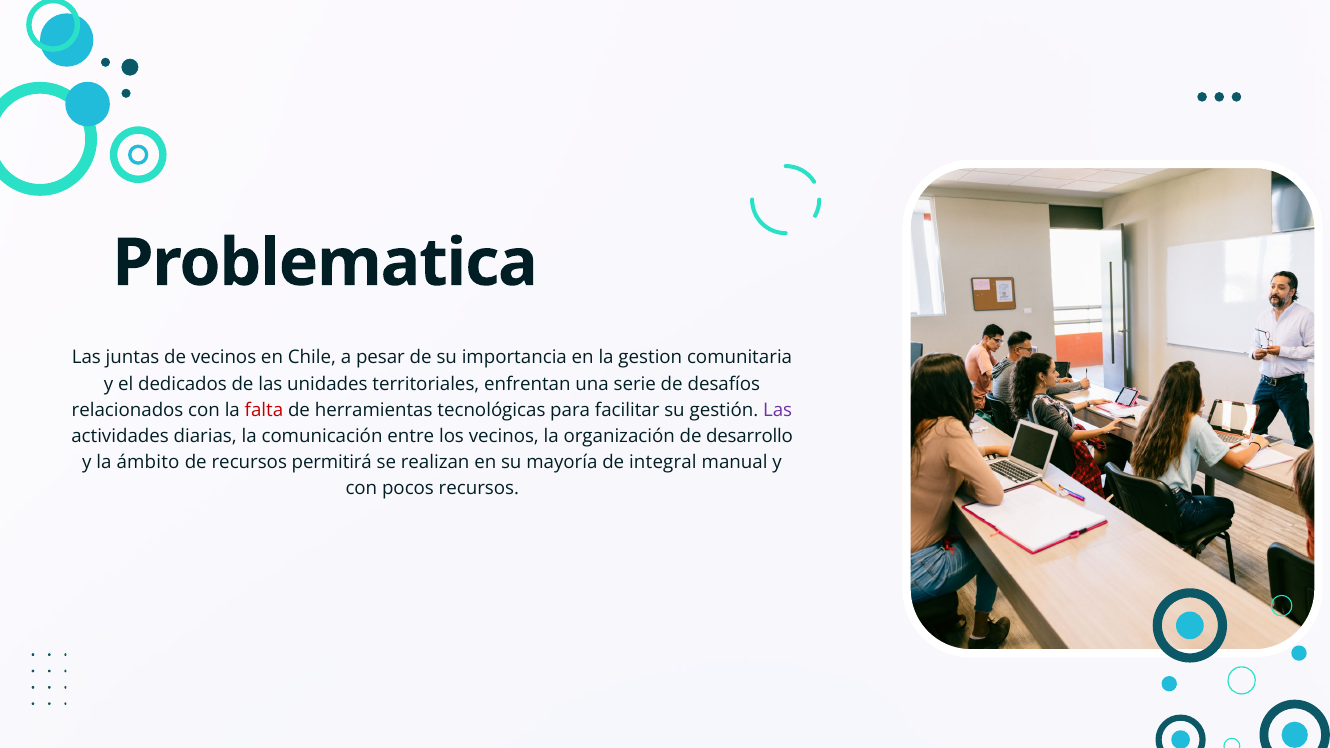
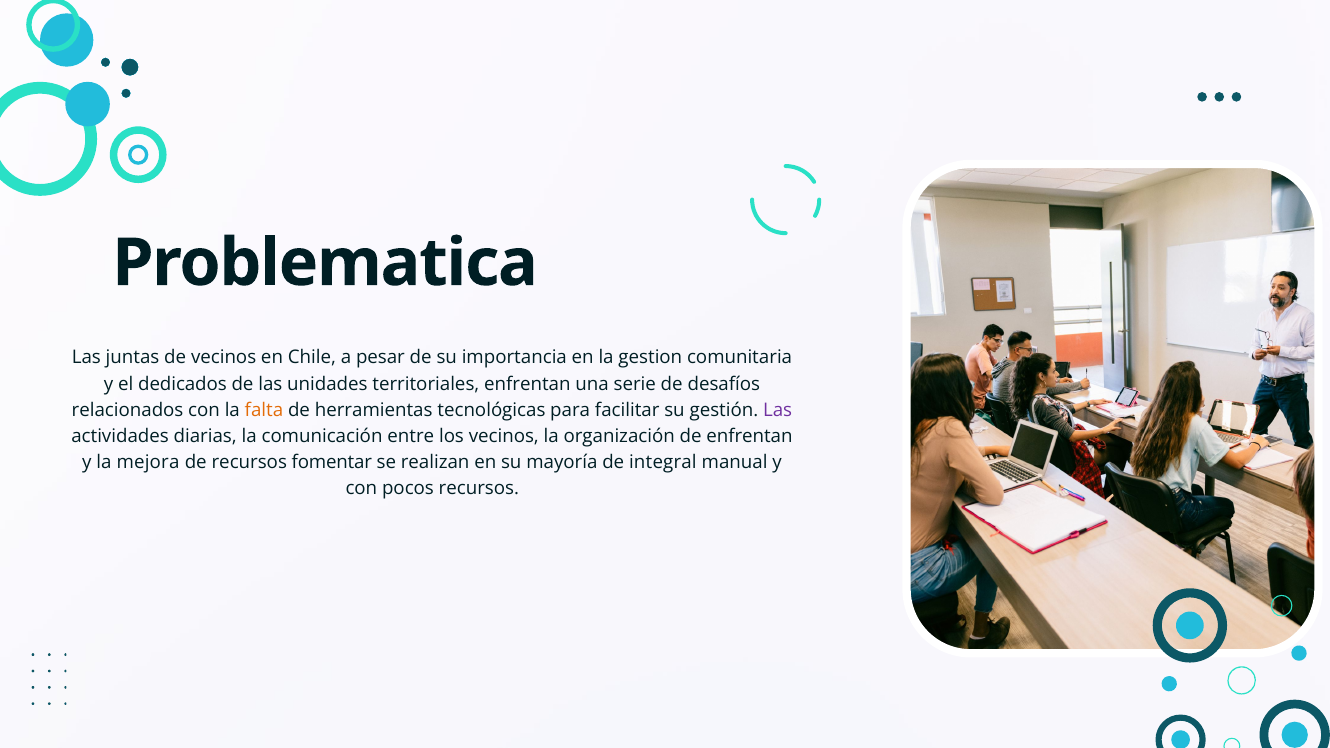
falta colour: red -> orange (264, 410)
de desarrollo: desarrollo -> enfrentan (749, 436)
ámbito: ámbito -> mejora (148, 463)
permitirá: permitirá -> fomentar (332, 463)
